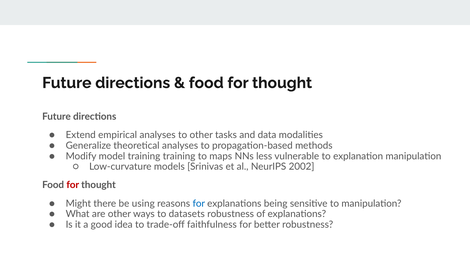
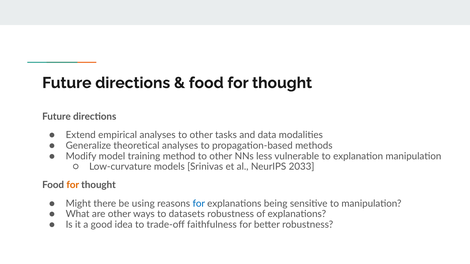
training training: training -> method (179, 156)
maps: maps -> other (221, 156)
2002: 2002 -> 2033 (302, 167)
for colour: red -> orange (73, 185)
